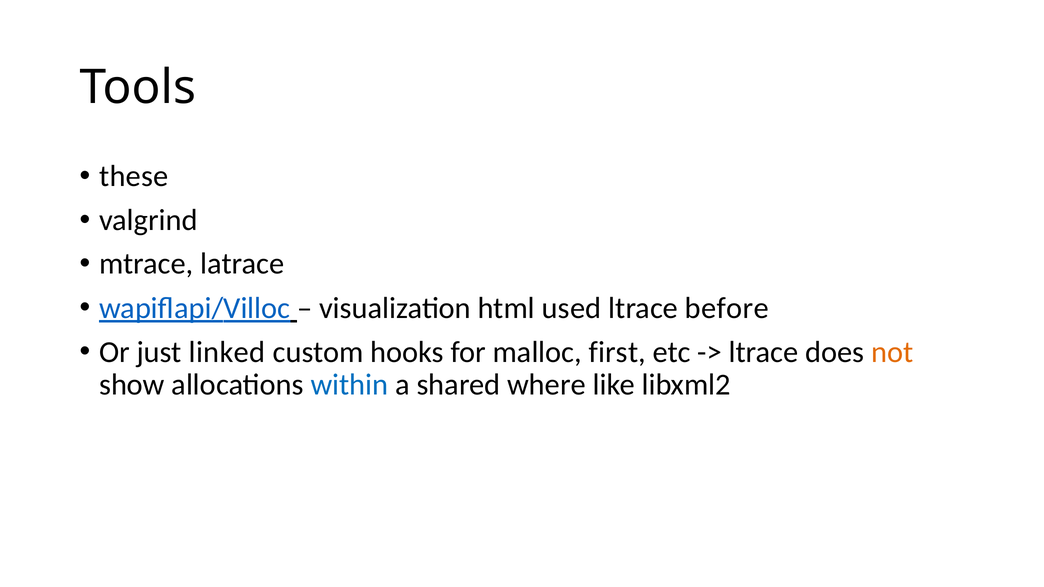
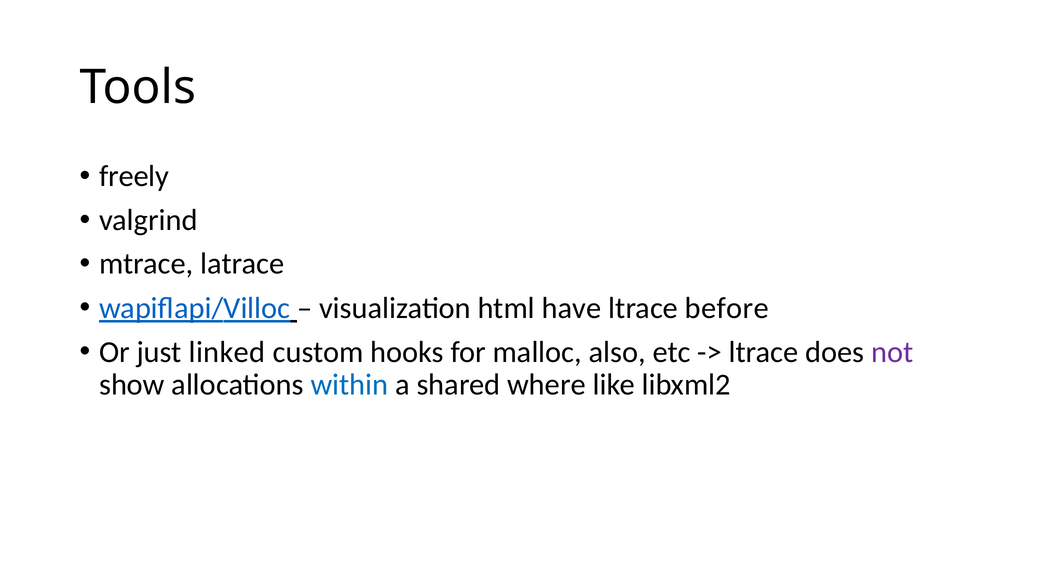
these: these -> freely (134, 177)
used: used -> have (572, 308)
first: first -> also (617, 352)
not colour: orange -> purple (892, 352)
